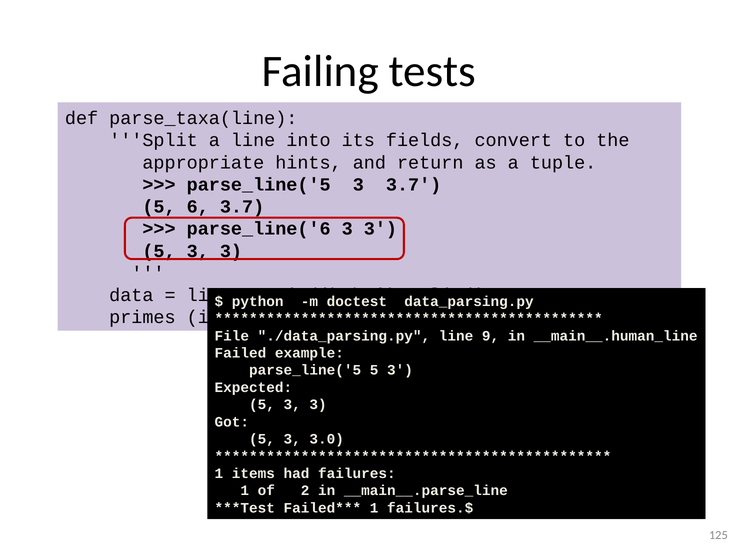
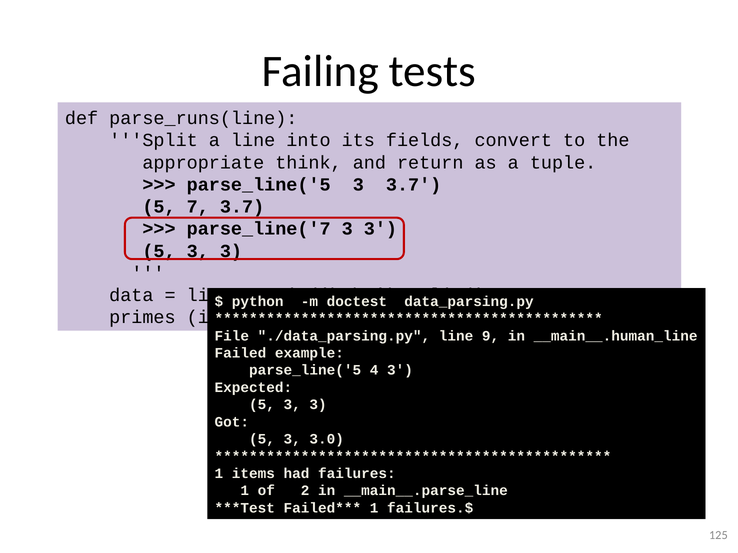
parse_taxa(line: parse_taxa(line -> parse_runs(line (203, 118)
hints: hints -> think (308, 163)
6: 6 -> 7 (198, 207)
parse_line('6: parse_line('6 -> parse_line('7 (259, 229)
parse_line('5 5: 5 -> 4 (374, 371)
